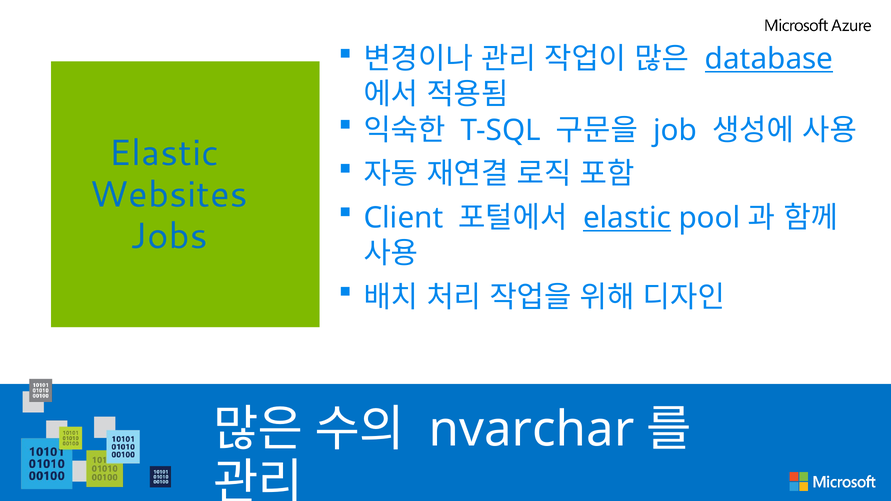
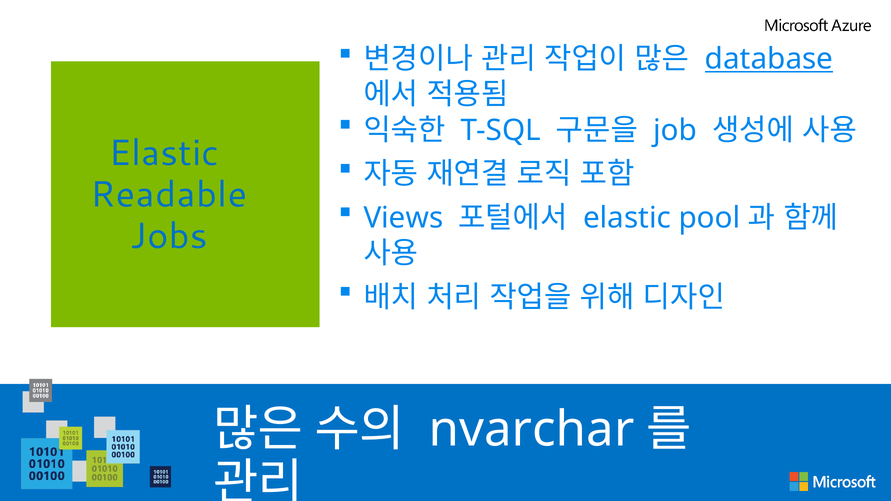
Websites: Websites -> Readable (169, 195)
Client: Client -> Views (403, 218)
elastic underline: present -> none (627, 218)
